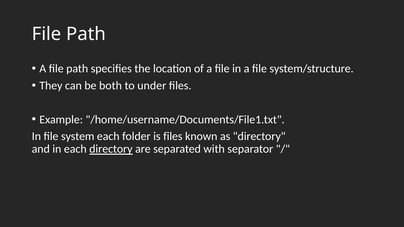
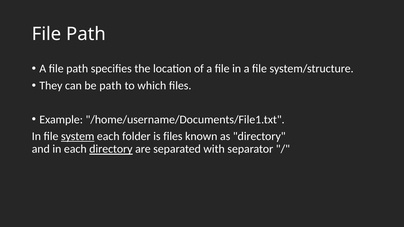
be both: both -> path (110, 86)
under: under -> which (152, 86)
system underline: none -> present (78, 137)
